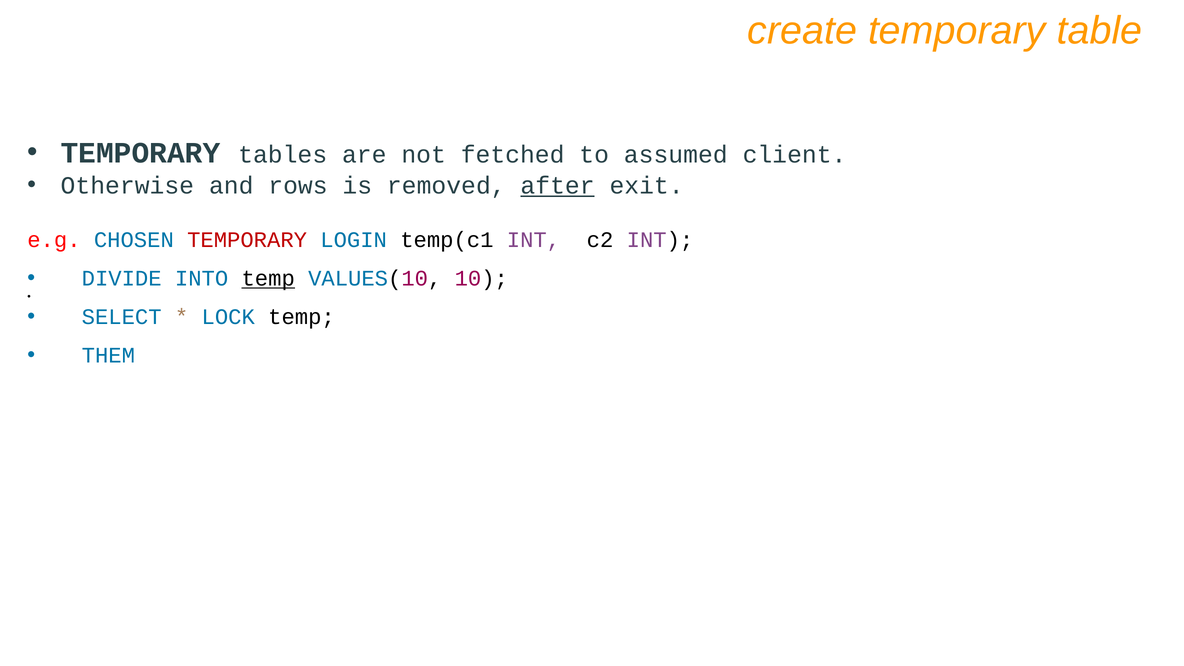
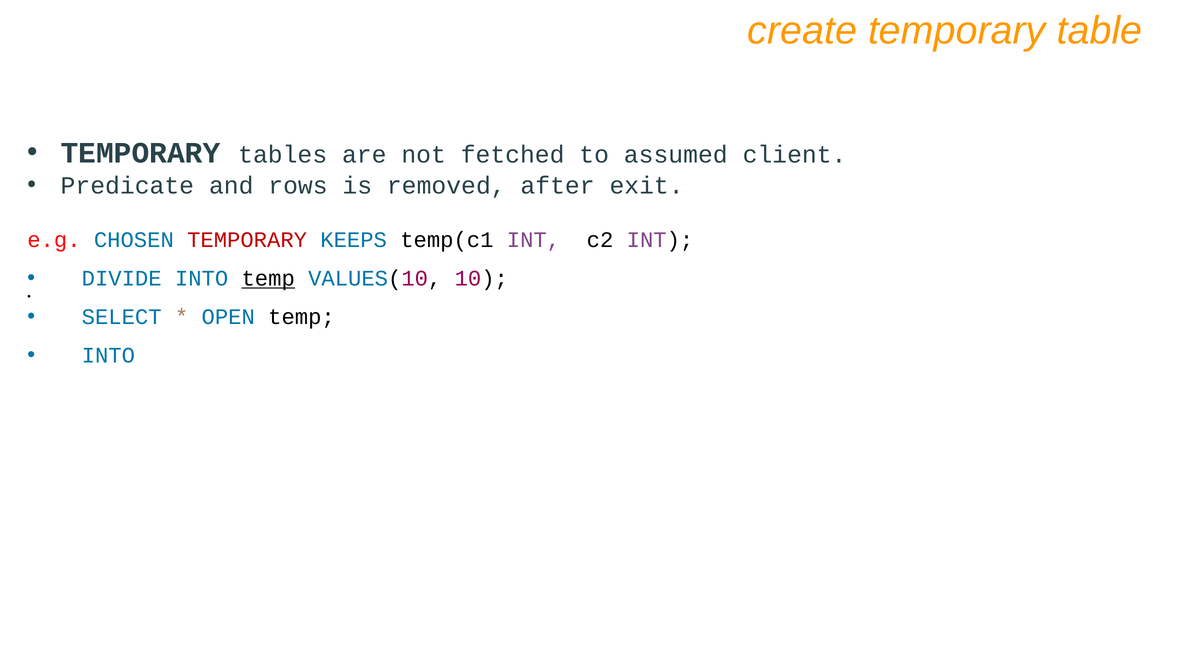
Otherwise: Otherwise -> Predicate (127, 185)
after underline: present -> none (558, 185)
LOGIN: LOGIN -> KEEPS (354, 240)
LOCK: LOCK -> OPEN (228, 317)
THEM: THEM -> INTO (108, 355)
